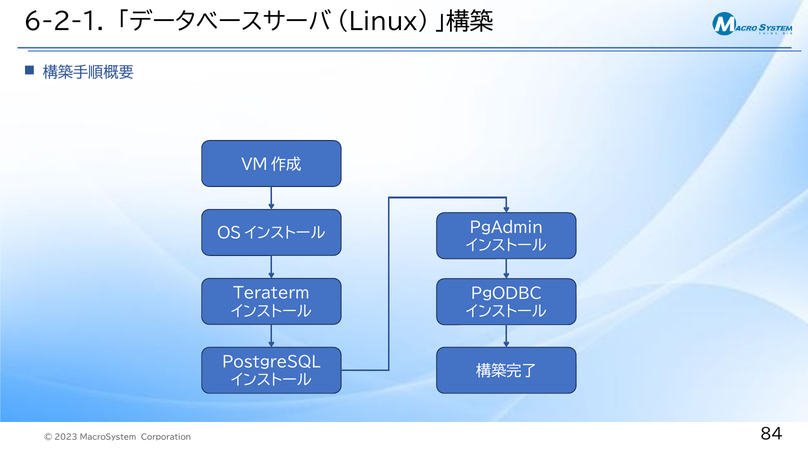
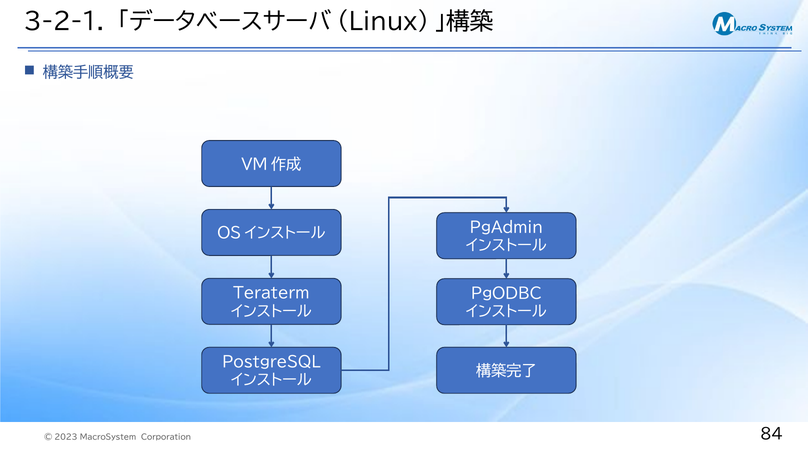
6-2-1: 6-2-1 -> 3-2-1 (64, 22)
